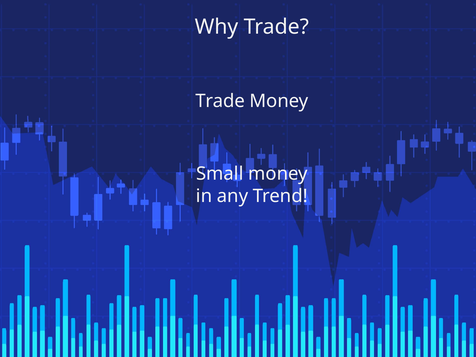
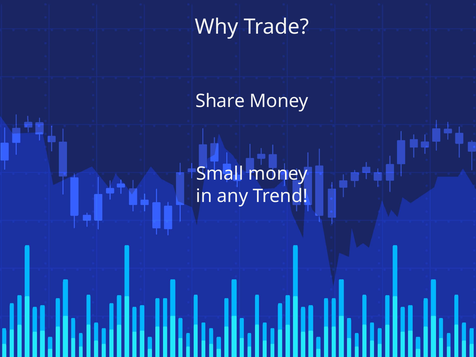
Trade: Trade -> Share (220, 101)
